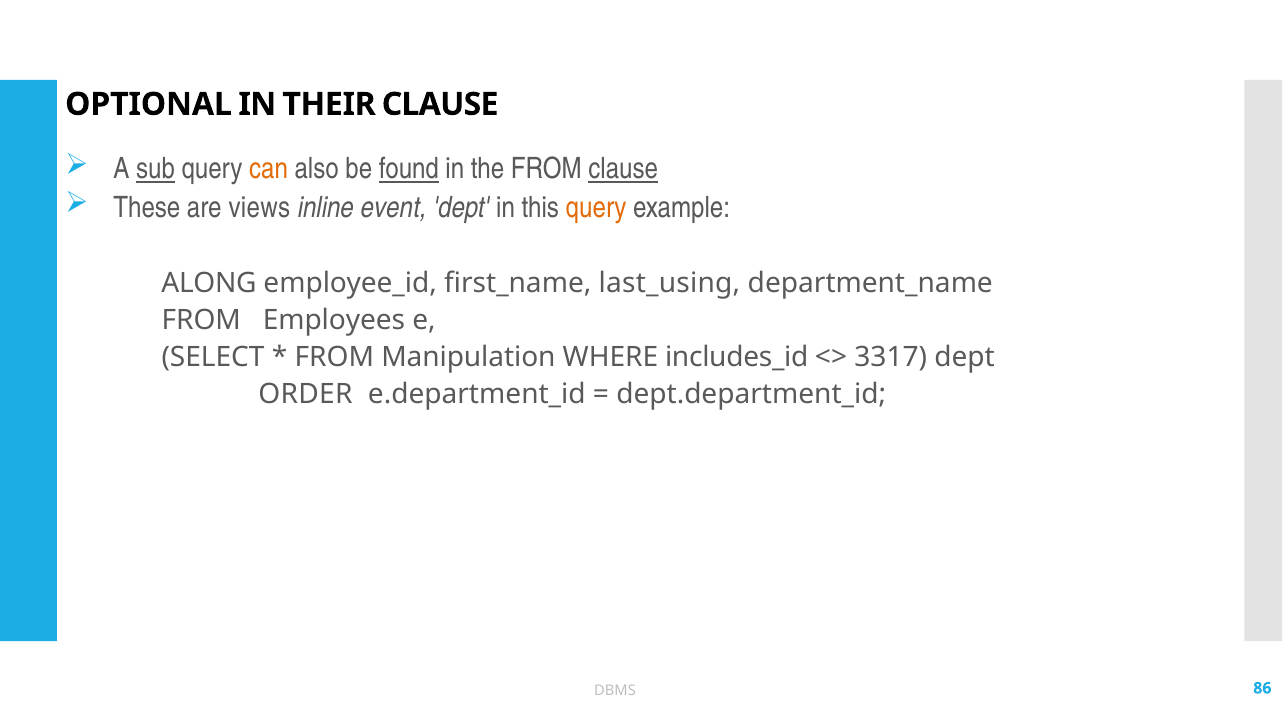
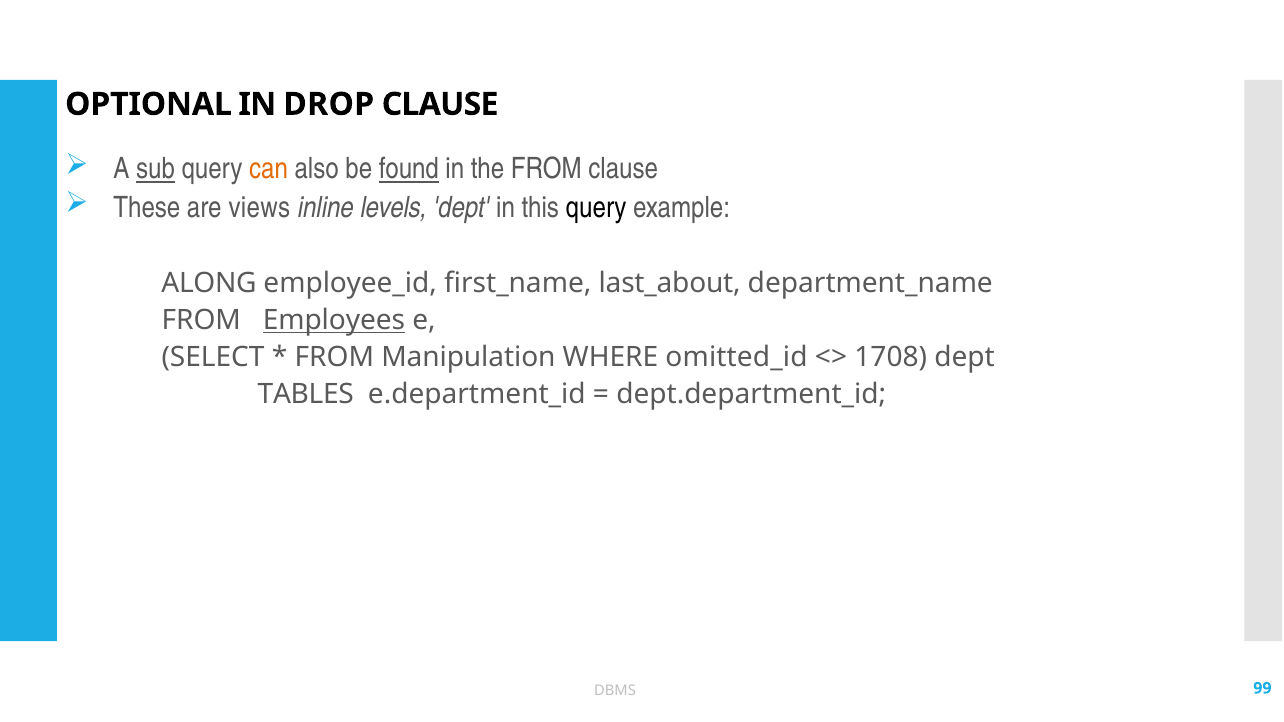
THEIR: THEIR -> DROP (329, 104)
clause underline: present -> none (623, 169)
event: event -> levels (394, 207)
query colour: orange -> black (596, 207)
last_using: last_using -> last_about (670, 284)
Employees underline: none -> present (334, 321)
includes_id: includes_id -> omitted_id (737, 358)
3317: 3317 -> 1708 (891, 358)
ORDER: ORDER -> TABLES (306, 395)
86: 86 -> 99 (1262, 688)
